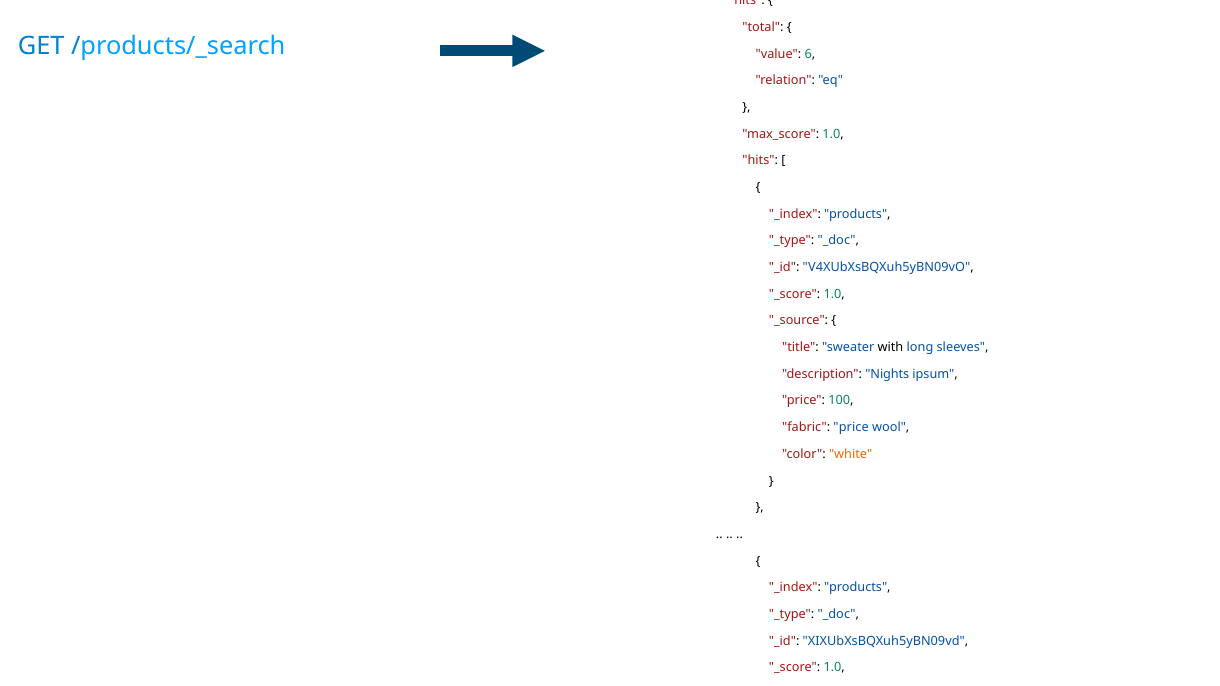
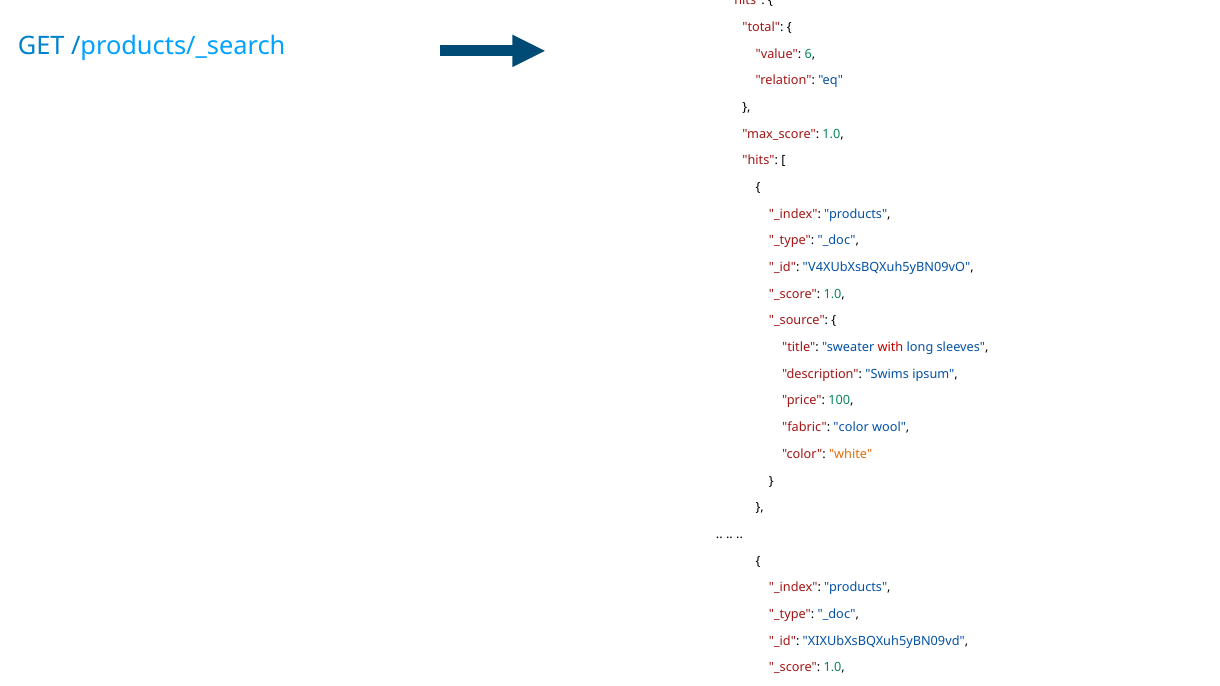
with colour: black -> red (890, 348)
description Nights: Nights -> Swims (887, 374)
fabric price: price -> color (851, 428)
